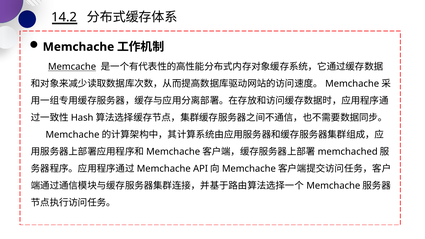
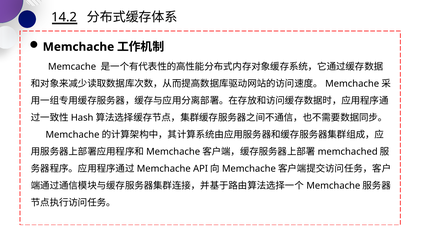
Memcache underline: present -> none (72, 67)
